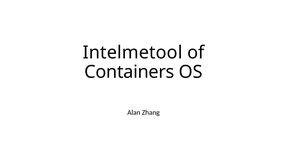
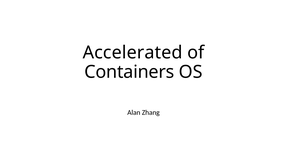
Intelmetool: Intelmetool -> Accelerated (133, 52)
